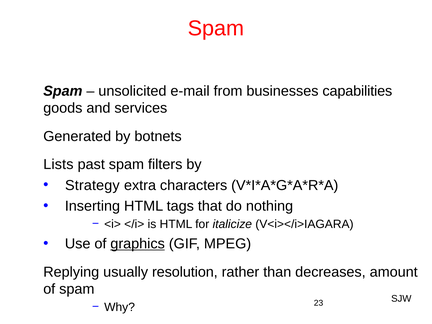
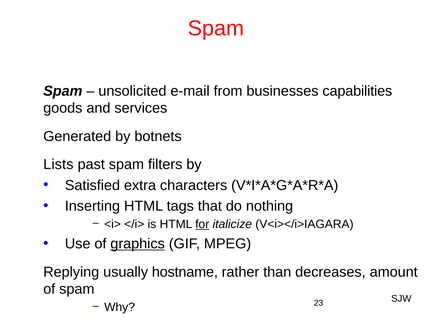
Strategy: Strategy -> Satisfied (92, 185)
for underline: none -> present (202, 224)
resolution: resolution -> hostname (185, 272)
